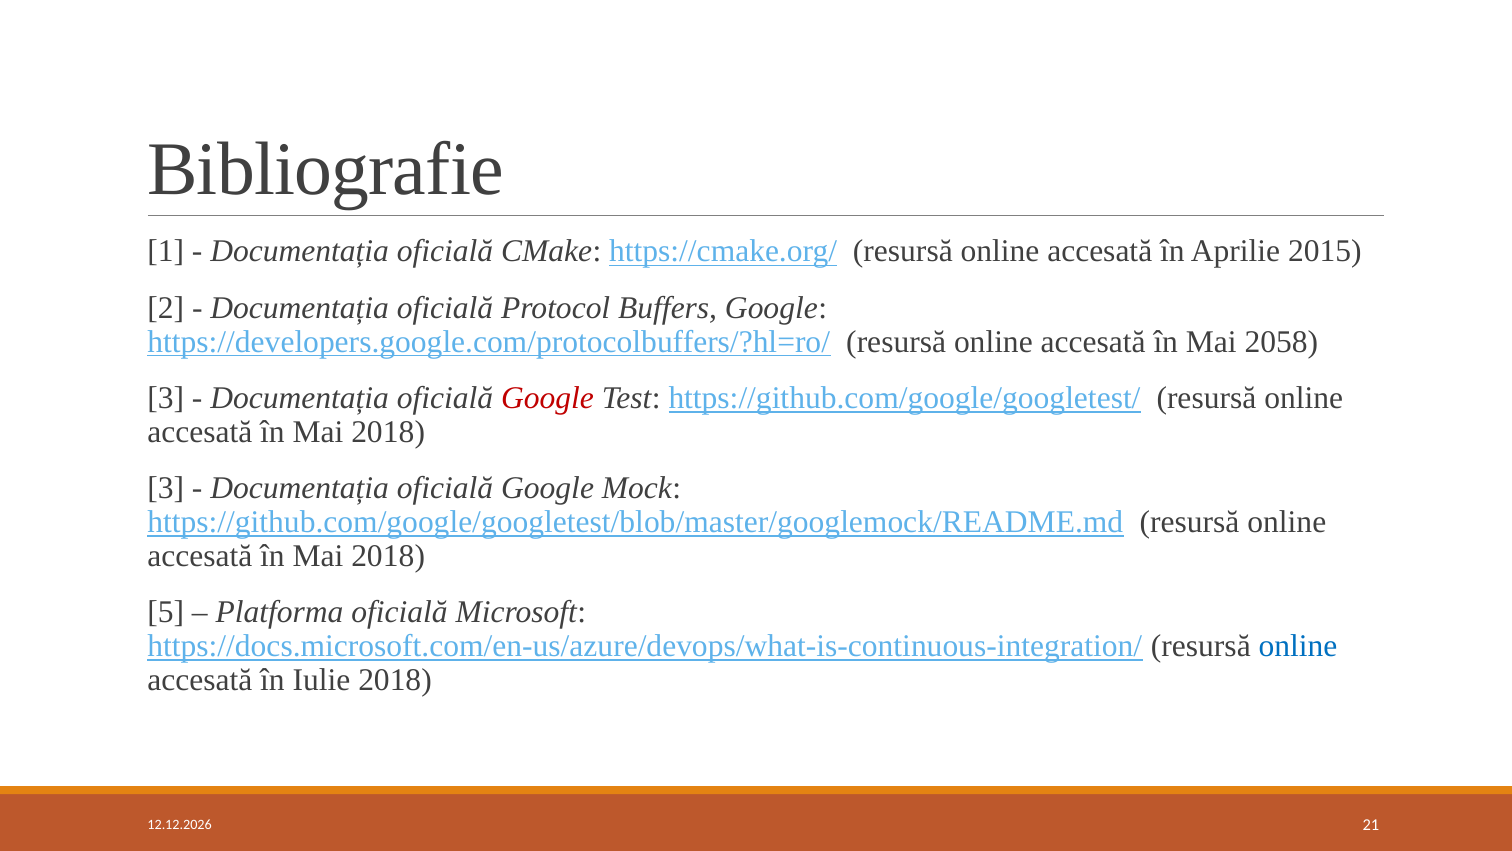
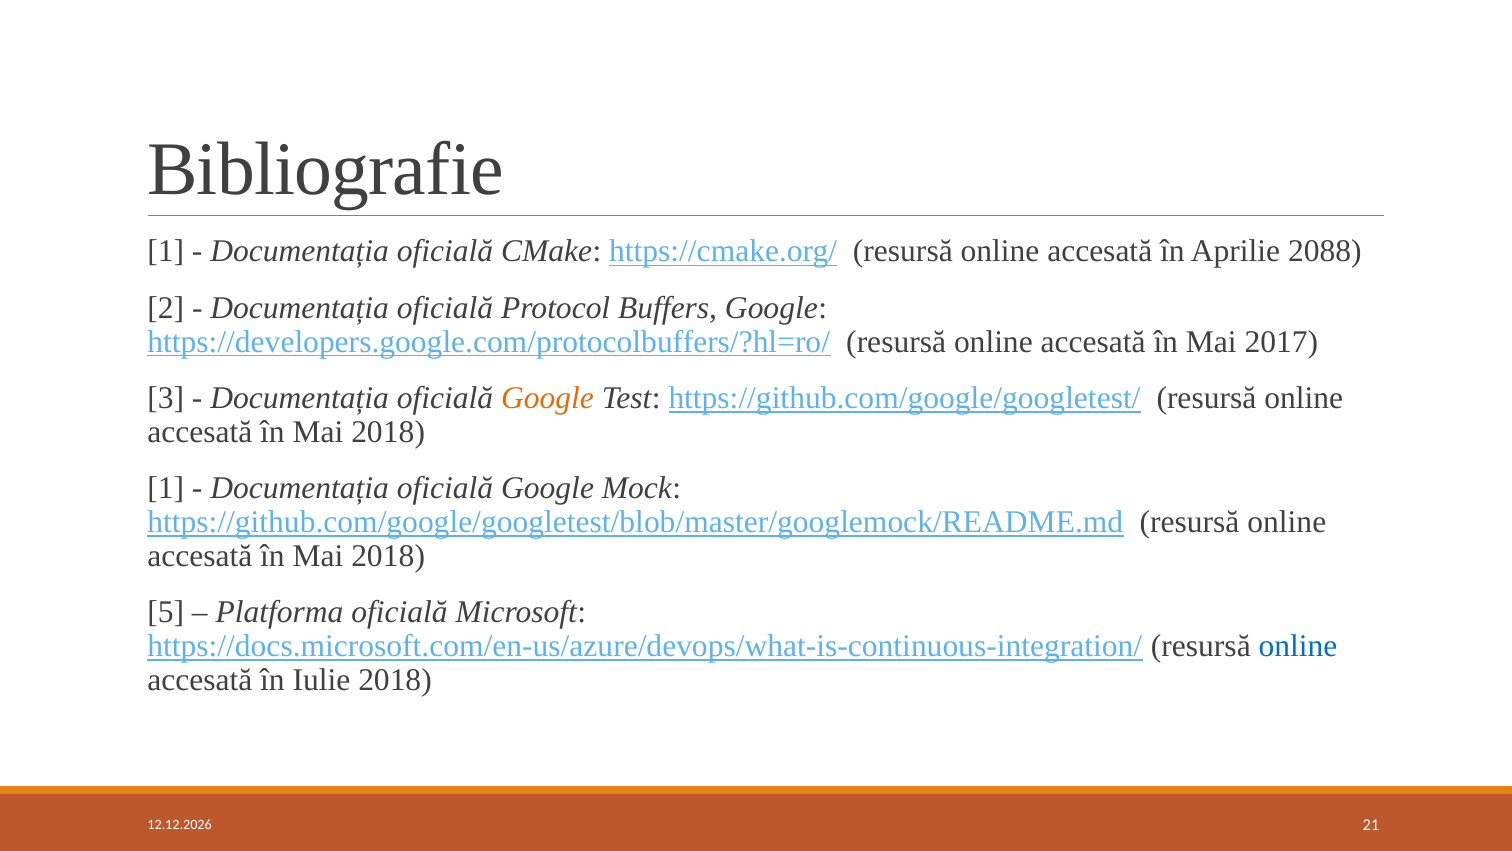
2015: 2015 -> 2088 (1325, 251)
2058: 2058 -> 2017 (1281, 341)
Google colour: red -> orange (547, 398)
3: 3 -> 1 (166, 488)
